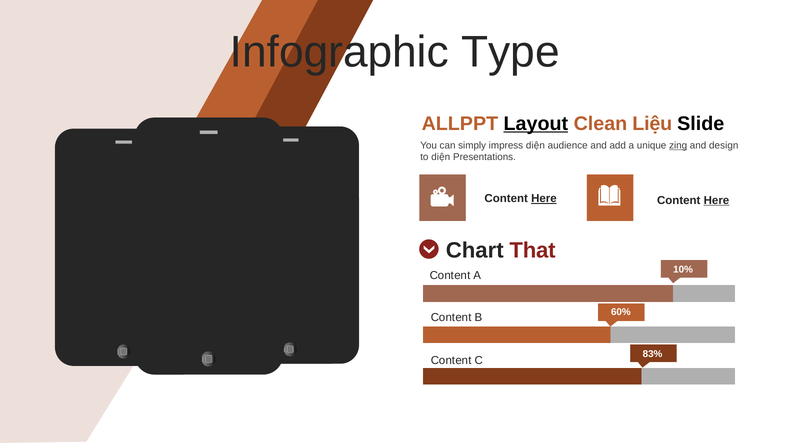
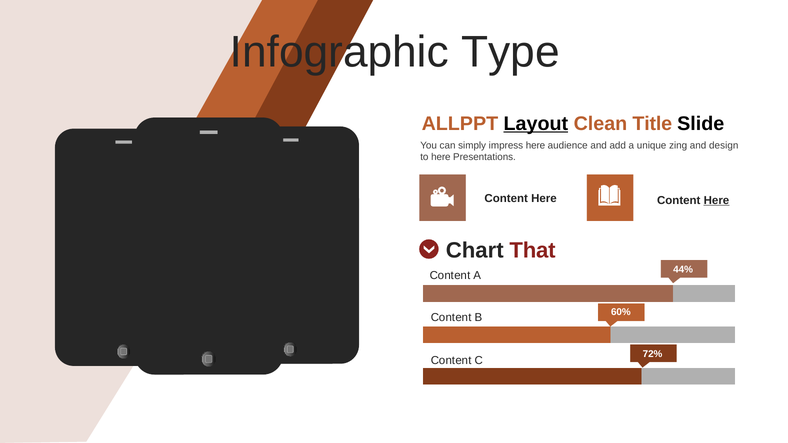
Liệu: Liệu -> Title (652, 124)
impress diện: diện -> here (536, 145)
zing underline: present -> none (678, 145)
to diện: diện -> here (441, 157)
Here underline: present -> none (544, 199)
10%: 10% -> 44% (683, 270)
83%: 83% -> 72% (653, 354)
